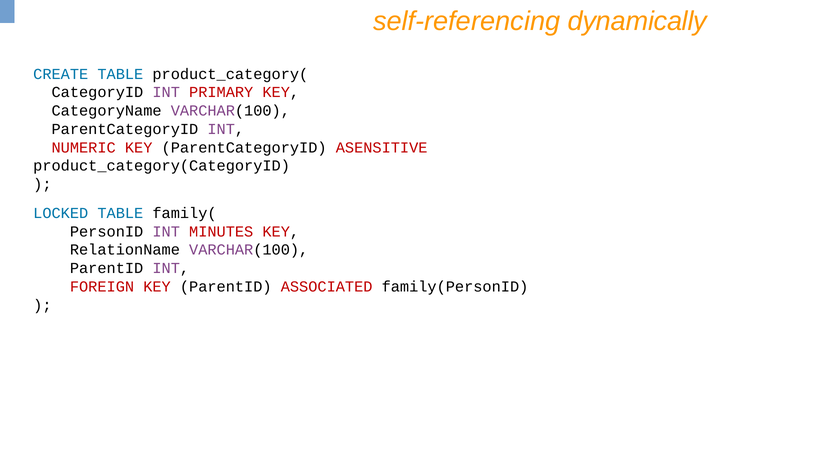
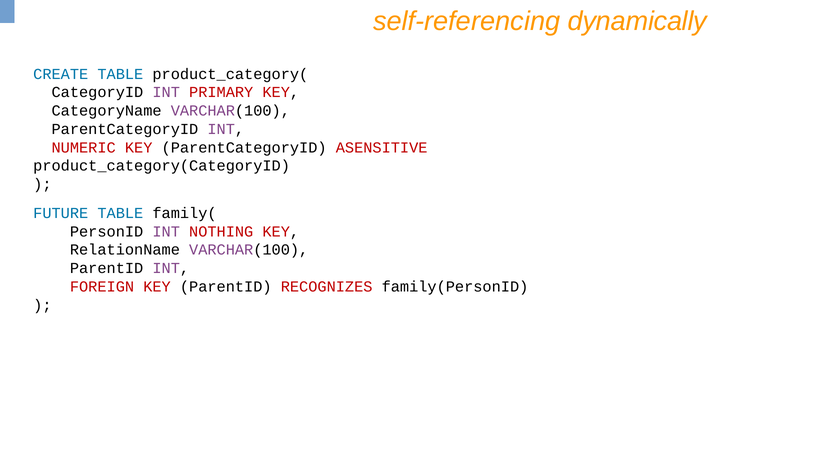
LOCKED: LOCKED -> FUTURE (61, 213)
MINUTES: MINUTES -> NOTHING (221, 231)
ASSOCIATED: ASSOCIATED -> RECOGNIZES (327, 286)
